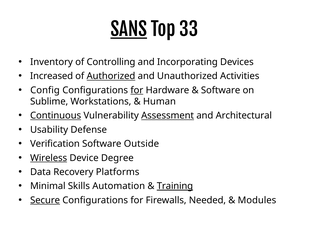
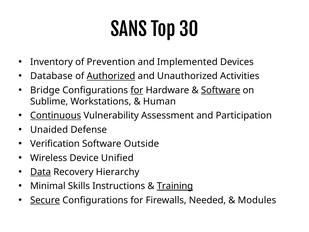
SANS underline: present -> none (129, 30)
33: 33 -> 30 (189, 30)
Controlling: Controlling -> Prevention (111, 62)
Incorporating: Incorporating -> Implemented (187, 62)
Increased: Increased -> Database (51, 76)
Config: Config -> Bridge (45, 90)
Software underline: none -> present (221, 90)
Assessment underline: present -> none (168, 115)
Architectural: Architectural -> Participation (244, 115)
Usability: Usability -> Unaided (49, 130)
Wireless underline: present -> none (49, 158)
Degree: Degree -> Unified (117, 158)
Data underline: none -> present (41, 172)
Platforms: Platforms -> Hierarchy (118, 172)
Automation: Automation -> Instructions (119, 186)
